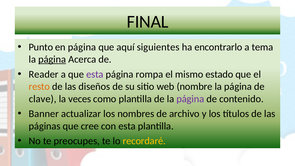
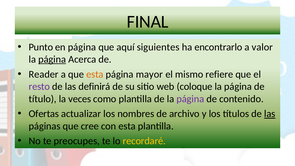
tema: tema -> valor (262, 47)
esta colour: purple -> orange (95, 74)
rompa: rompa -> mayor (149, 74)
estado: estado -> refiere (219, 74)
resto colour: orange -> purple (39, 87)
diseños: diseños -> definirá (94, 87)
nombre: nombre -> coloque (195, 87)
clave: clave -> título (43, 99)
Banner: Banner -> Ofertas (44, 114)
las underline: none -> present (270, 114)
